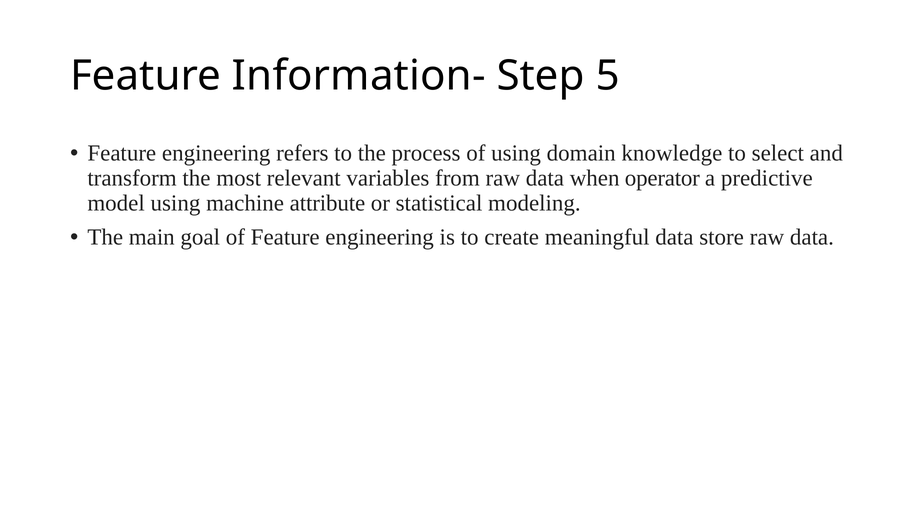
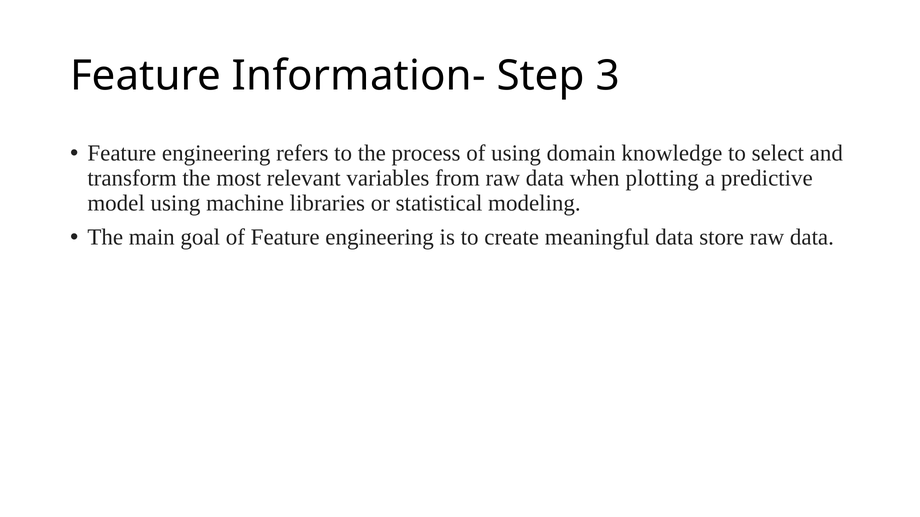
5: 5 -> 3 (608, 76)
operator: operator -> plotting (662, 178)
attribute: attribute -> libraries (327, 203)
